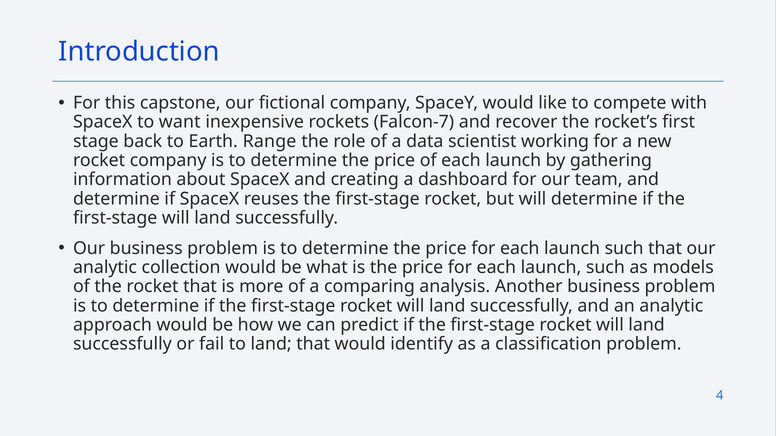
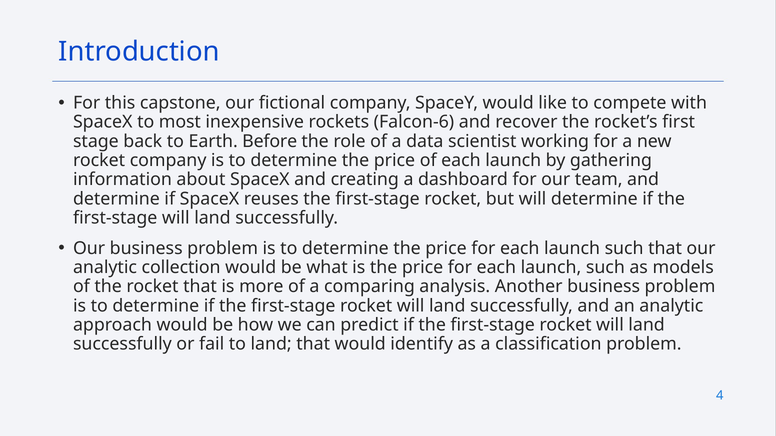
want: want -> most (180, 122)
Falcon-7: Falcon-7 -> Falcon-6 (414, 122)
Range: Range -> Before (270, 141)
